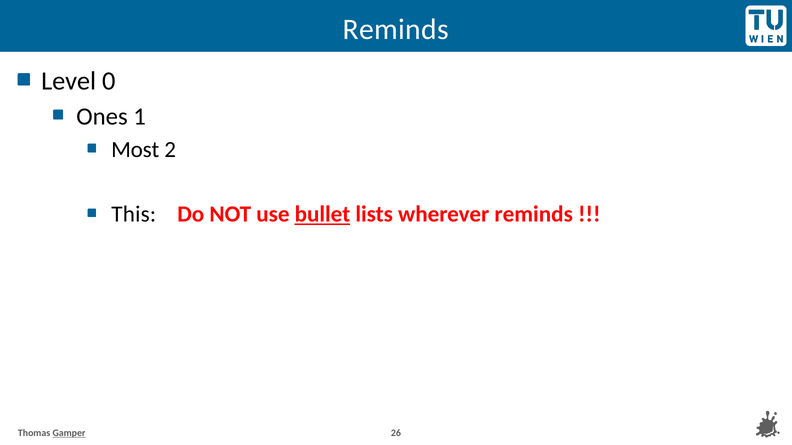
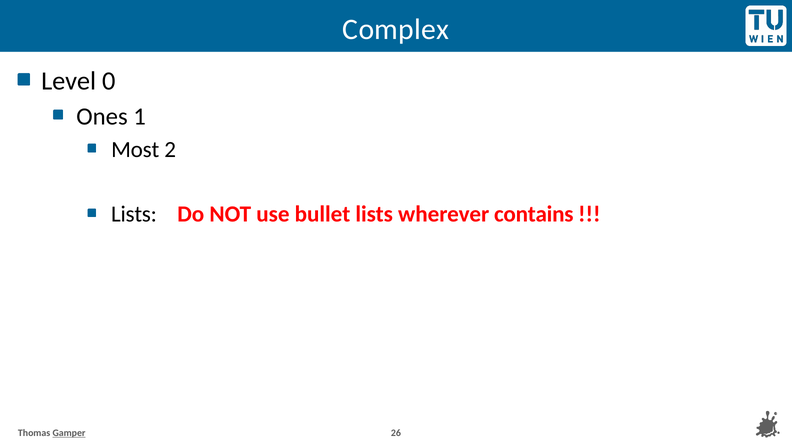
Reminds: Reminds -> Complex (396, 29)
This: This -> Lists (134, 215)
bullet underline: present -> none (322, 215)
wherever reminds: reminds -> contains (534, 215)
